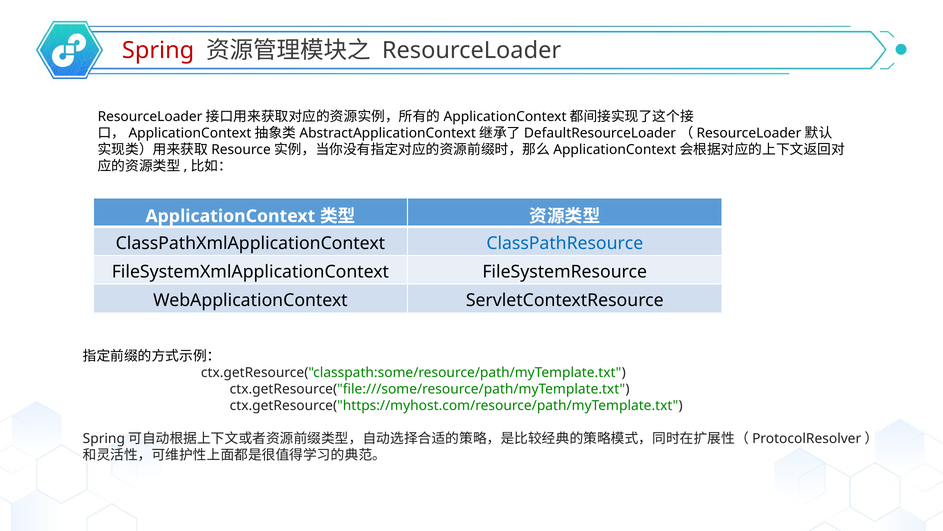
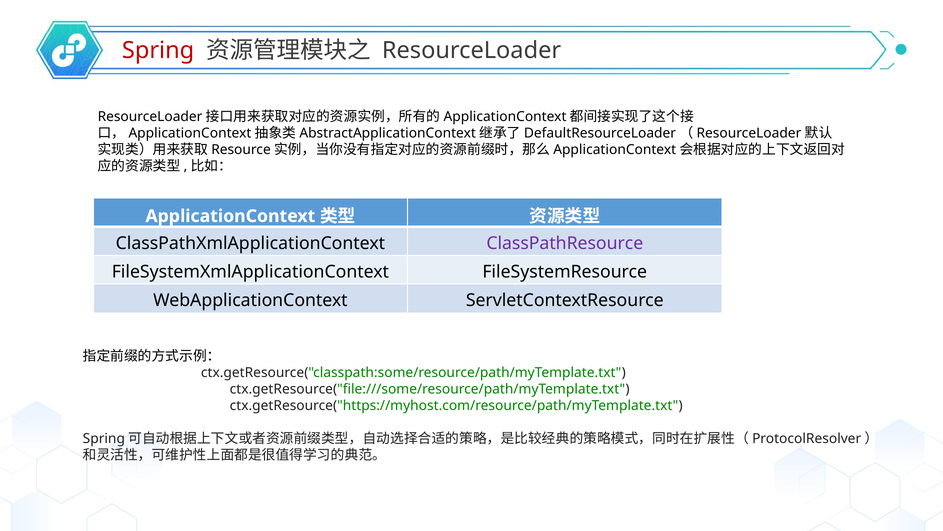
ClassPathResource colour: blue -> purple (565, 243)
